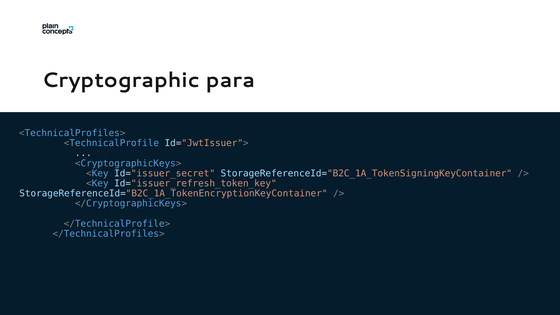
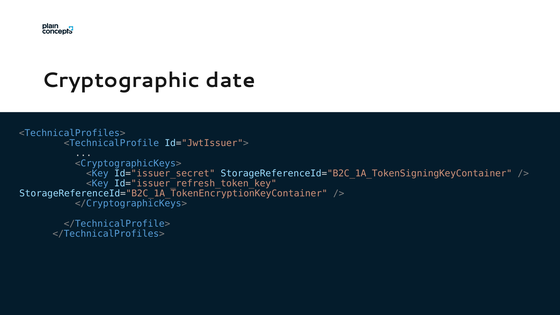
para: para -> date (231, 80)
